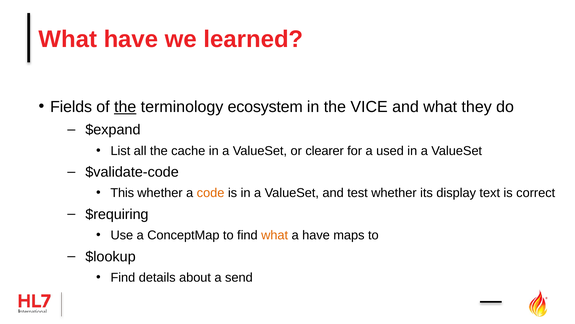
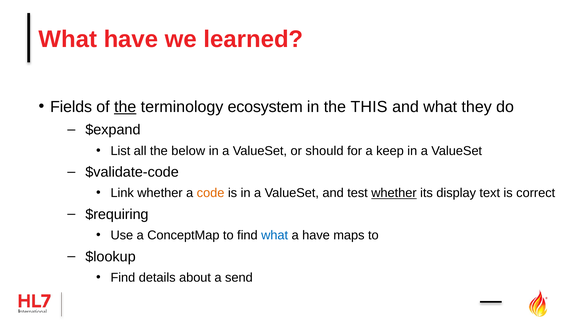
VICE: VICE -> THIS (369, 107)
cache: cache -> below (188, 151)
clearer: clearer -> should (325, 151)
used: used -> keep (390, 151)
This: This -> Link (122, 193)
whether underline: none -> present (394, 193)
what colour: orange -> blue (275, 235)
